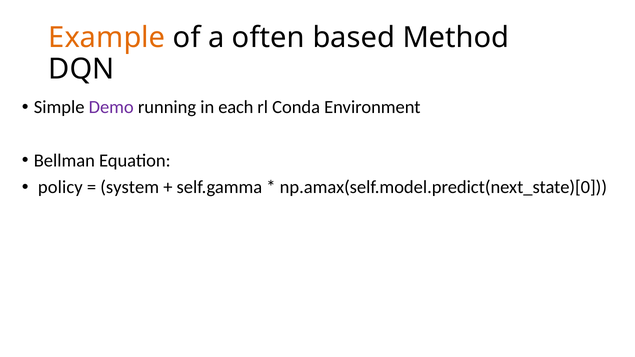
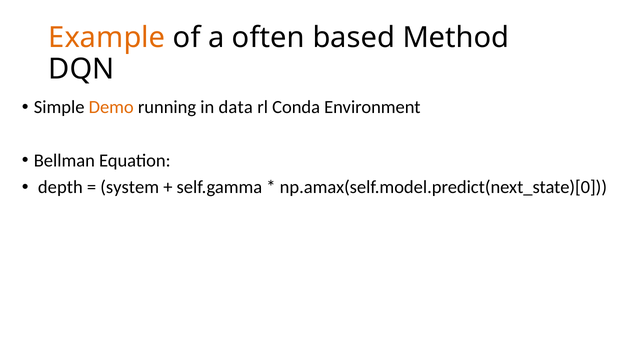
Demo colour: purple -> orange (111, 107)
each: each -> data (236, 107)
policy: policy -> depth (60, 187)
